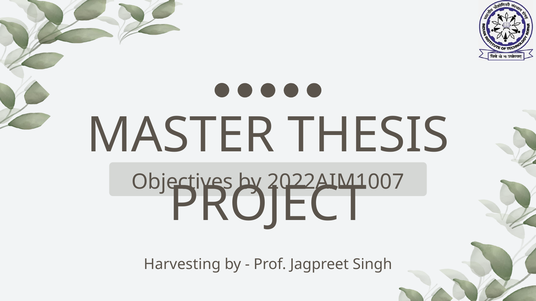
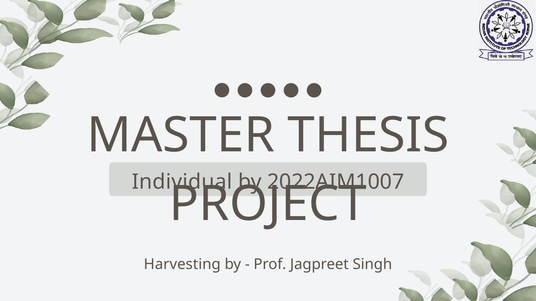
Objectives: Objectives -> Individual (182, 182)
